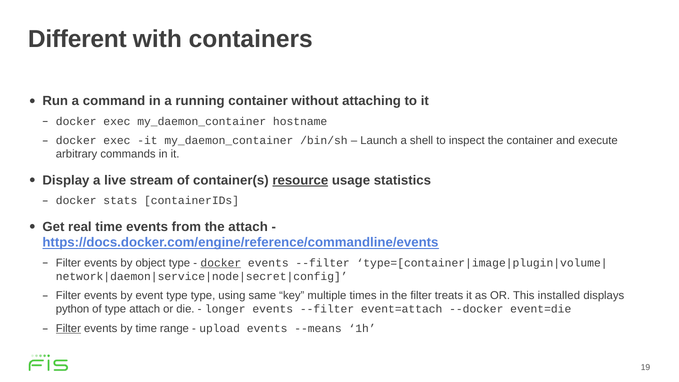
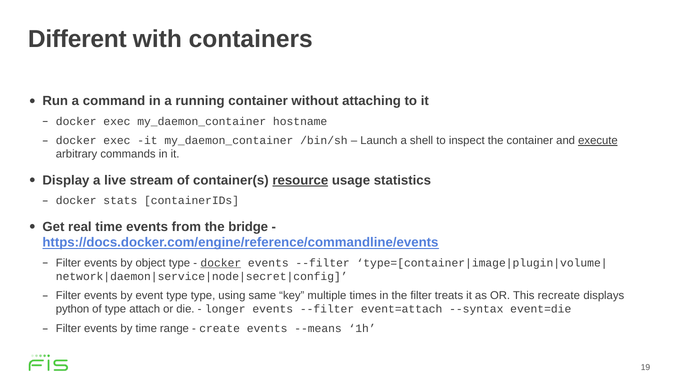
execute underline: none -> present (598, 141)
the attach: attach -> bridge (248, 227)
installed: installed -> recreate (559, 296)
--docker: --docker -> --syntax (476, 309)
Filter underline: present -> none (68, 328)
upload: upload -> create (220, 328)
